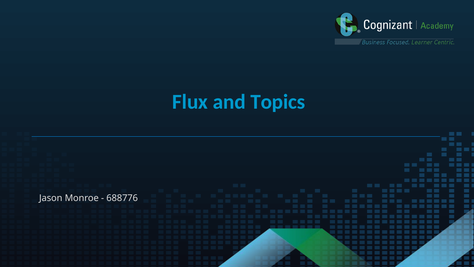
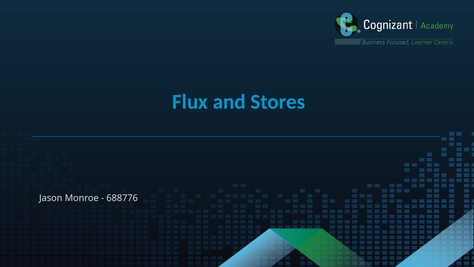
Topics: Topics -> Stores (278, 102)
